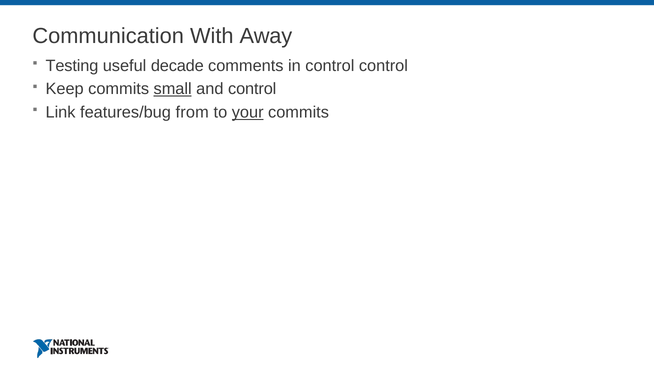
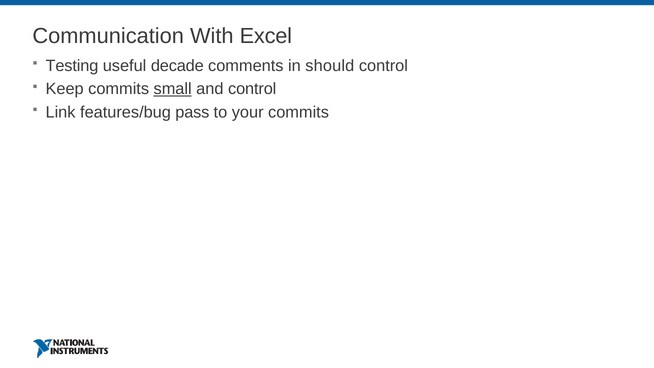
Away: Away -> Excel (266, 36)
in control: control -> should (330, 66)
from: from -> pass (192, 112)
your underline: present -> none (248, 112)
